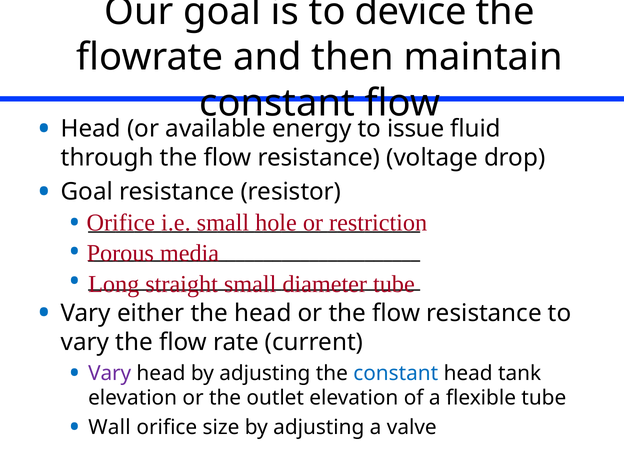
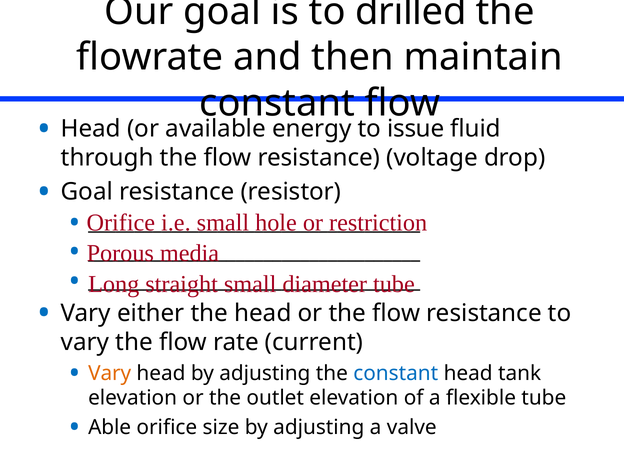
device: device -> drilled (411, 12)
Vary colour: purple -> orange (110, 373)
Wall: Wall -> Able (110, 427)
